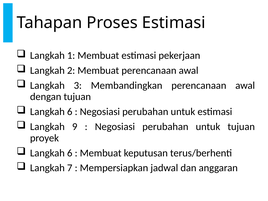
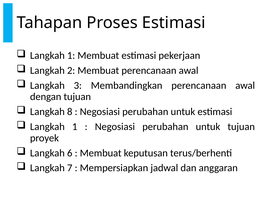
6: 6 -> 8 (70, 112)
9: 9 -> 1 (75, 127)
